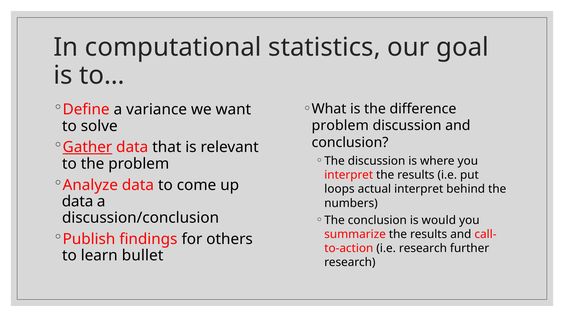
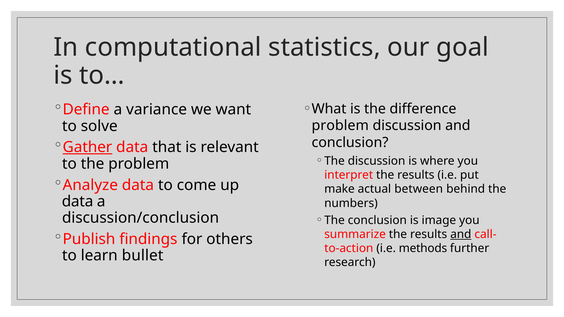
loops: loops -> make (339, 189)
actual interpret: interpret -> between (419, 189)
would: would -> image (439, 220)
and underline: none -> present (461, 234)
i.e research: research -> methods (423, 249)
